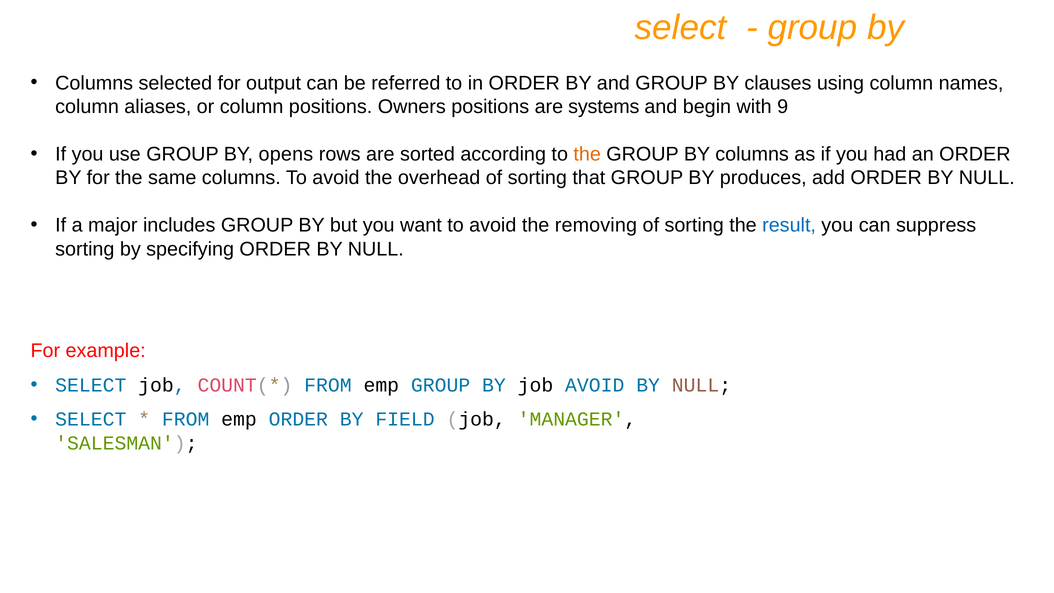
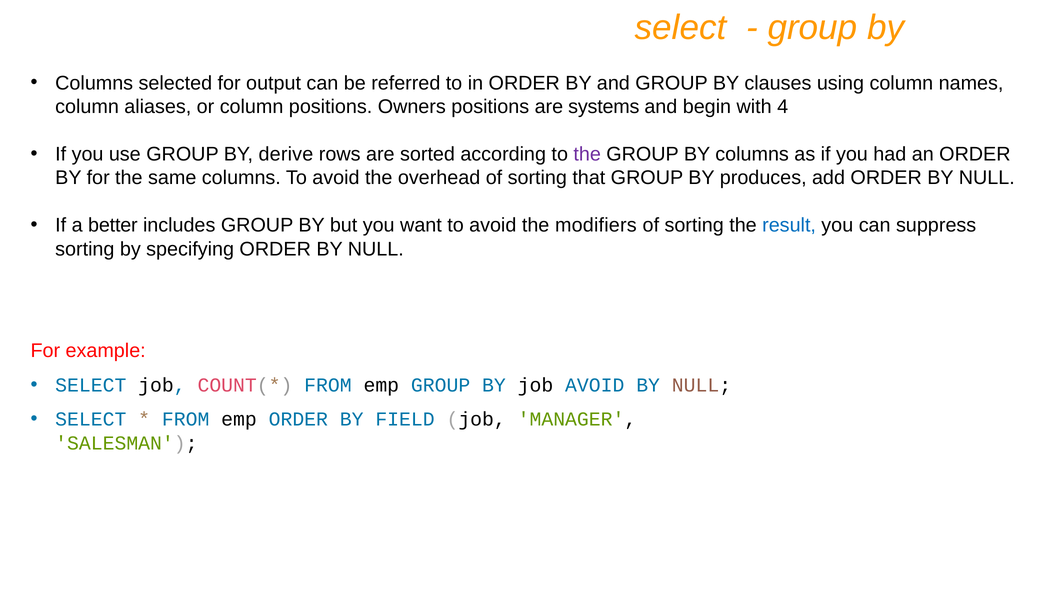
9: 9 -> 4 (783, 107)
opens: opens -> derive (286, 154)
the colour: orange -> purple (587, 154)
major: major -> better (113, 225)
removing: removing -> modifiers (596, 225)
